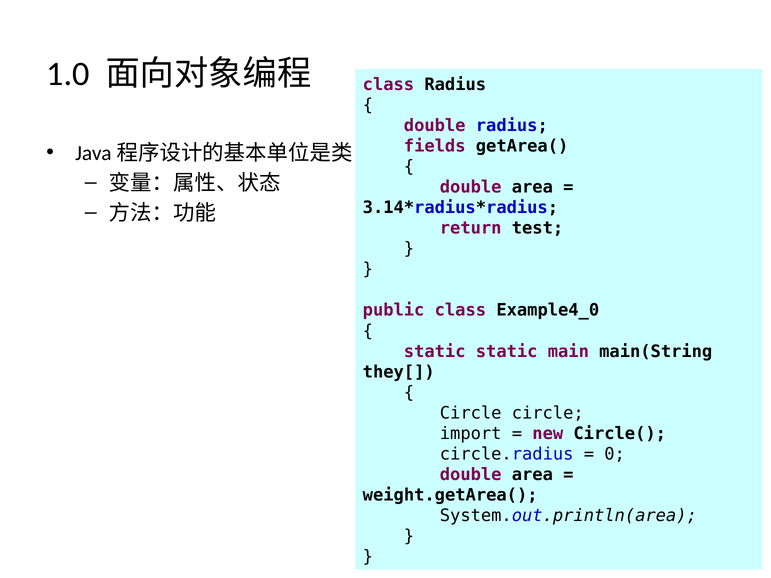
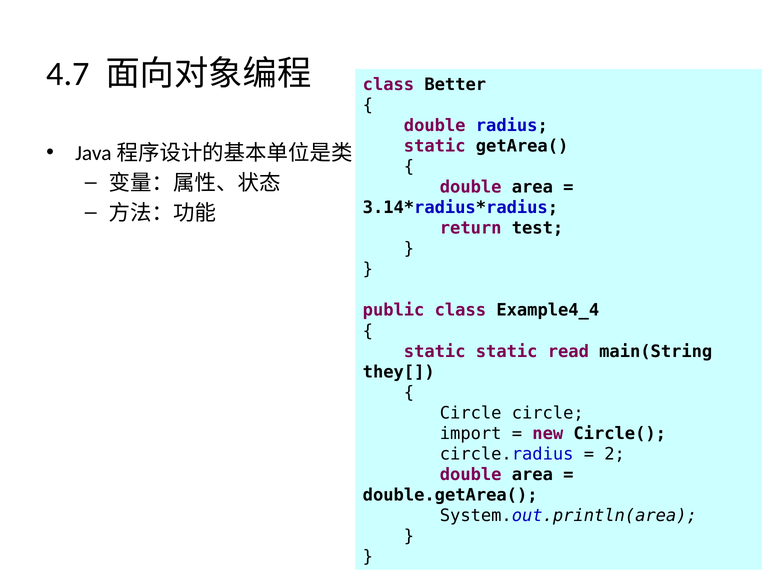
1.0: 1.0 -> 4.7 (68, 74)
class Radius: Radius -> Better (455, 84)
fields: fields -> static (435, 146)
Example4_0: Example4_0 -> Example4_4 (548, 310)
main: main -> read (568, 352)
0: 0 -> 2 (615, 454)
weight.getArea(: weight.getArea( -> double.getArea( (450, 495)
